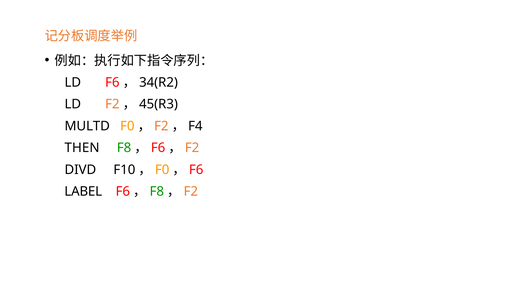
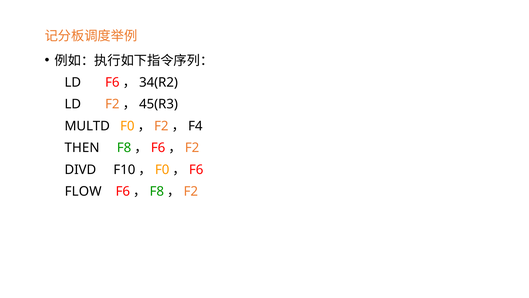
LABEL: LABEL -> FLOW (83, 191)
